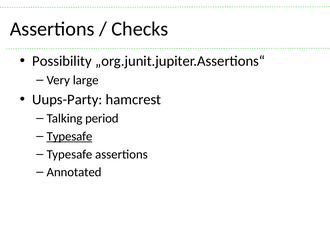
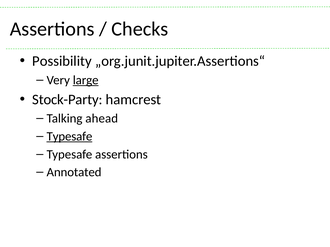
large underline: none -> present (86, 80)
Uups-Party: Uups-Party -> Stock-Party (67, 100)
period: period -> ahead (102, 119)
